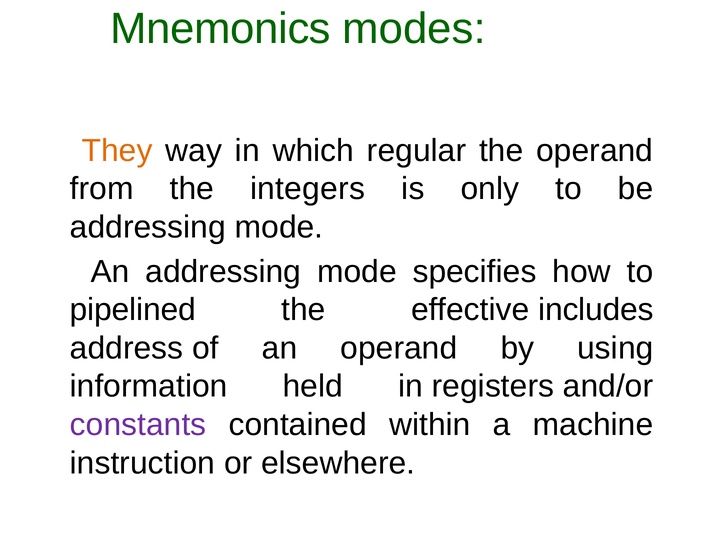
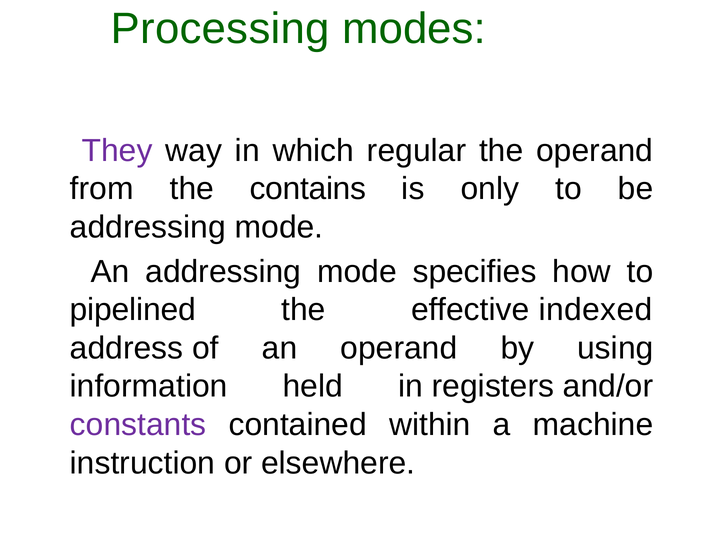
Mnemonics: Mnemonics -> Processing (220, 29)
They colour: orange -> purple (117, 150)
integers: integers -> contains (308, 189)
includes: includes -> indexed (596, 310)
